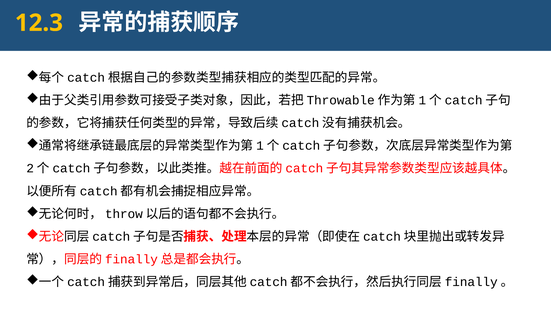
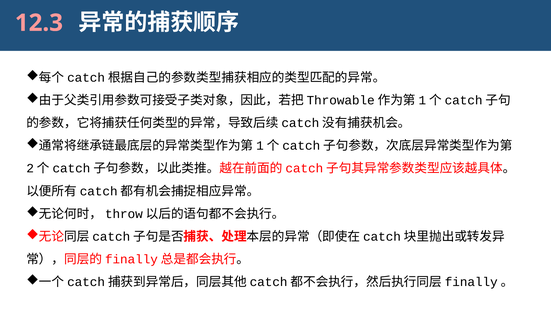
12.3 colour: yellow -> pink (39, 23)
